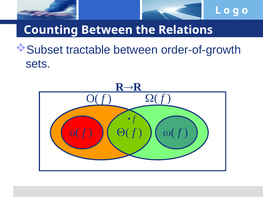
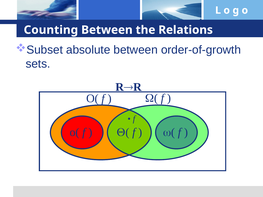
tractable: tractable -> absolute (88, 50)
